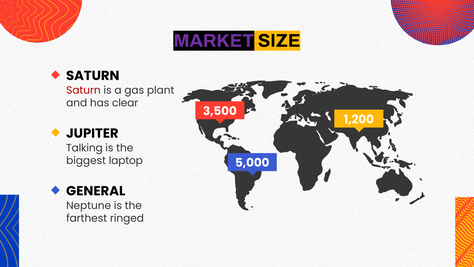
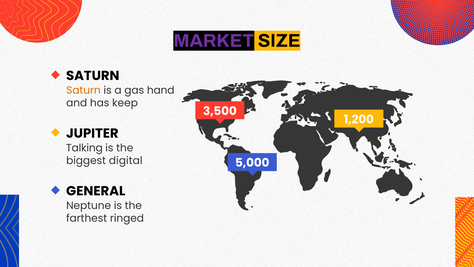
Saturn colour: red -> orange (83, 90)
plant: plant -> hand (161, 90)
clear: clear -> keep (125, 103)
laptop: laptop -> digital (126, 161)
